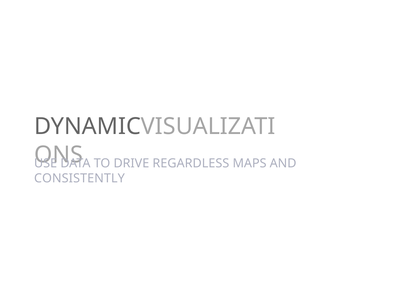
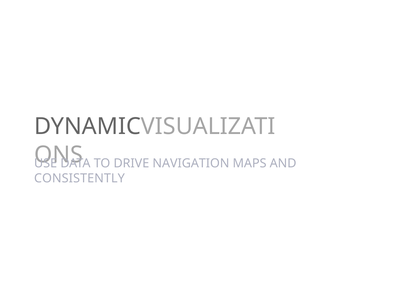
REGARDLESS: REGARDLESS -> NAVIGATION (191, 163)
